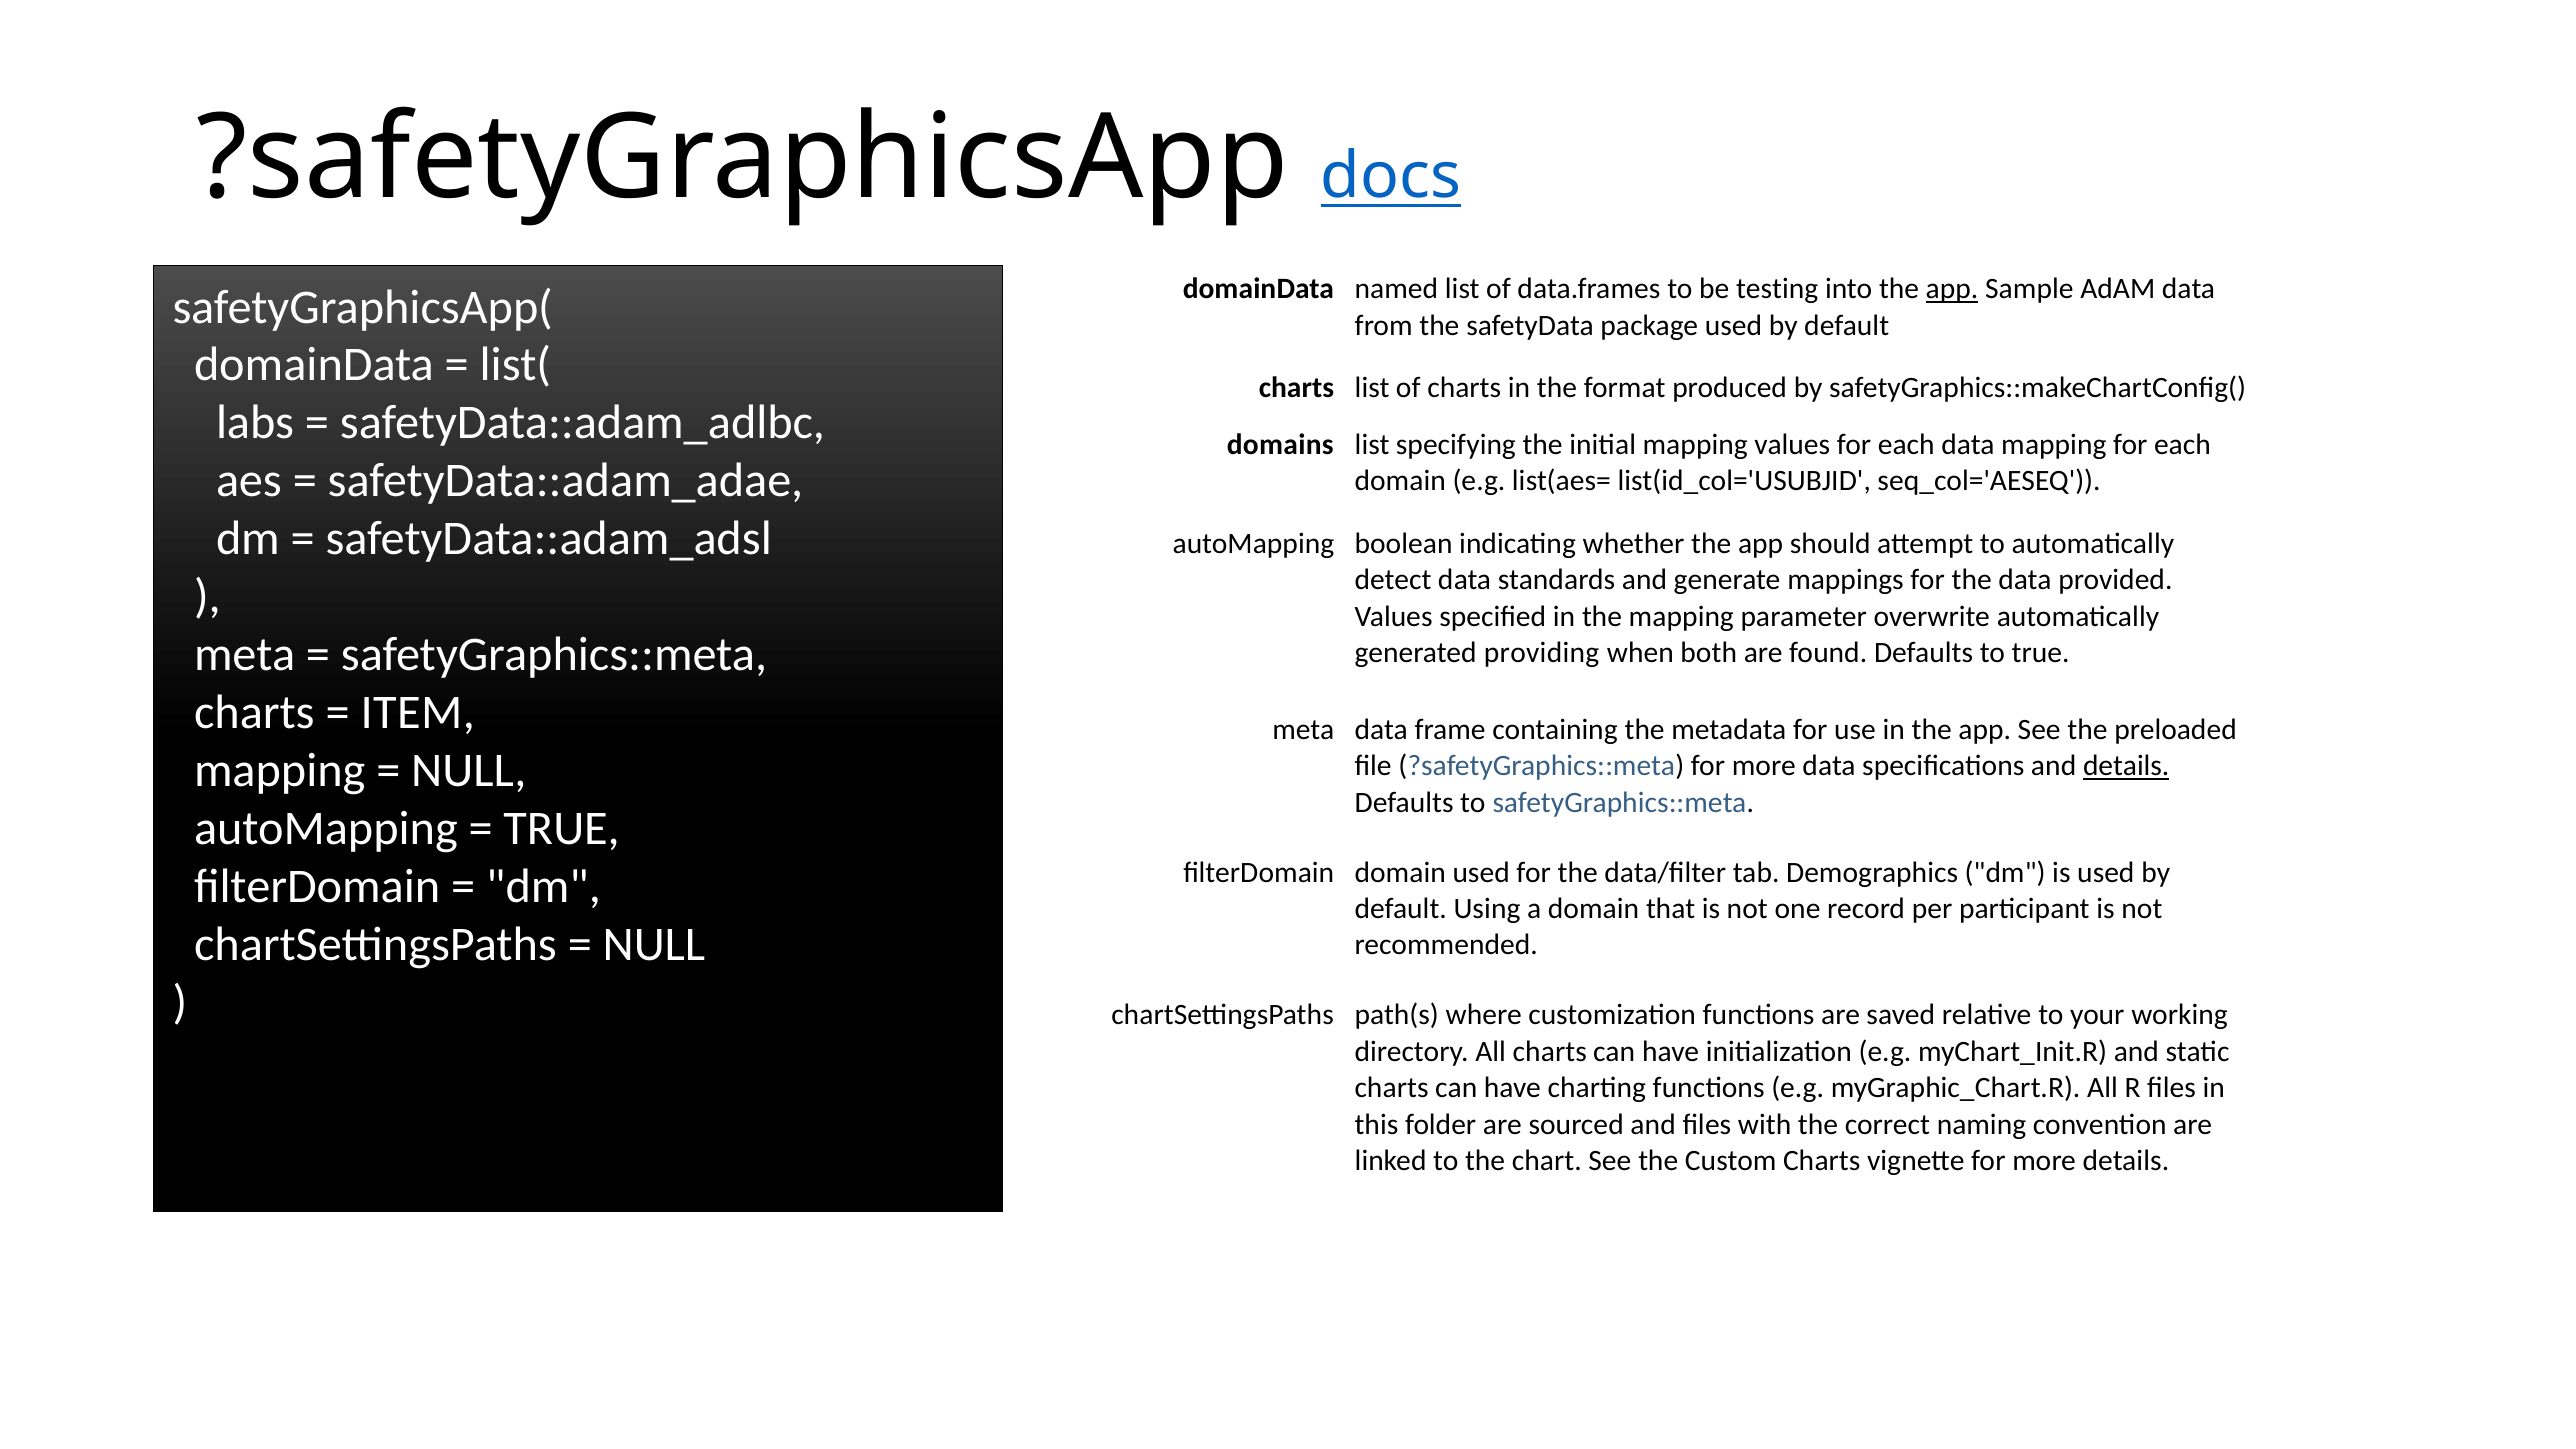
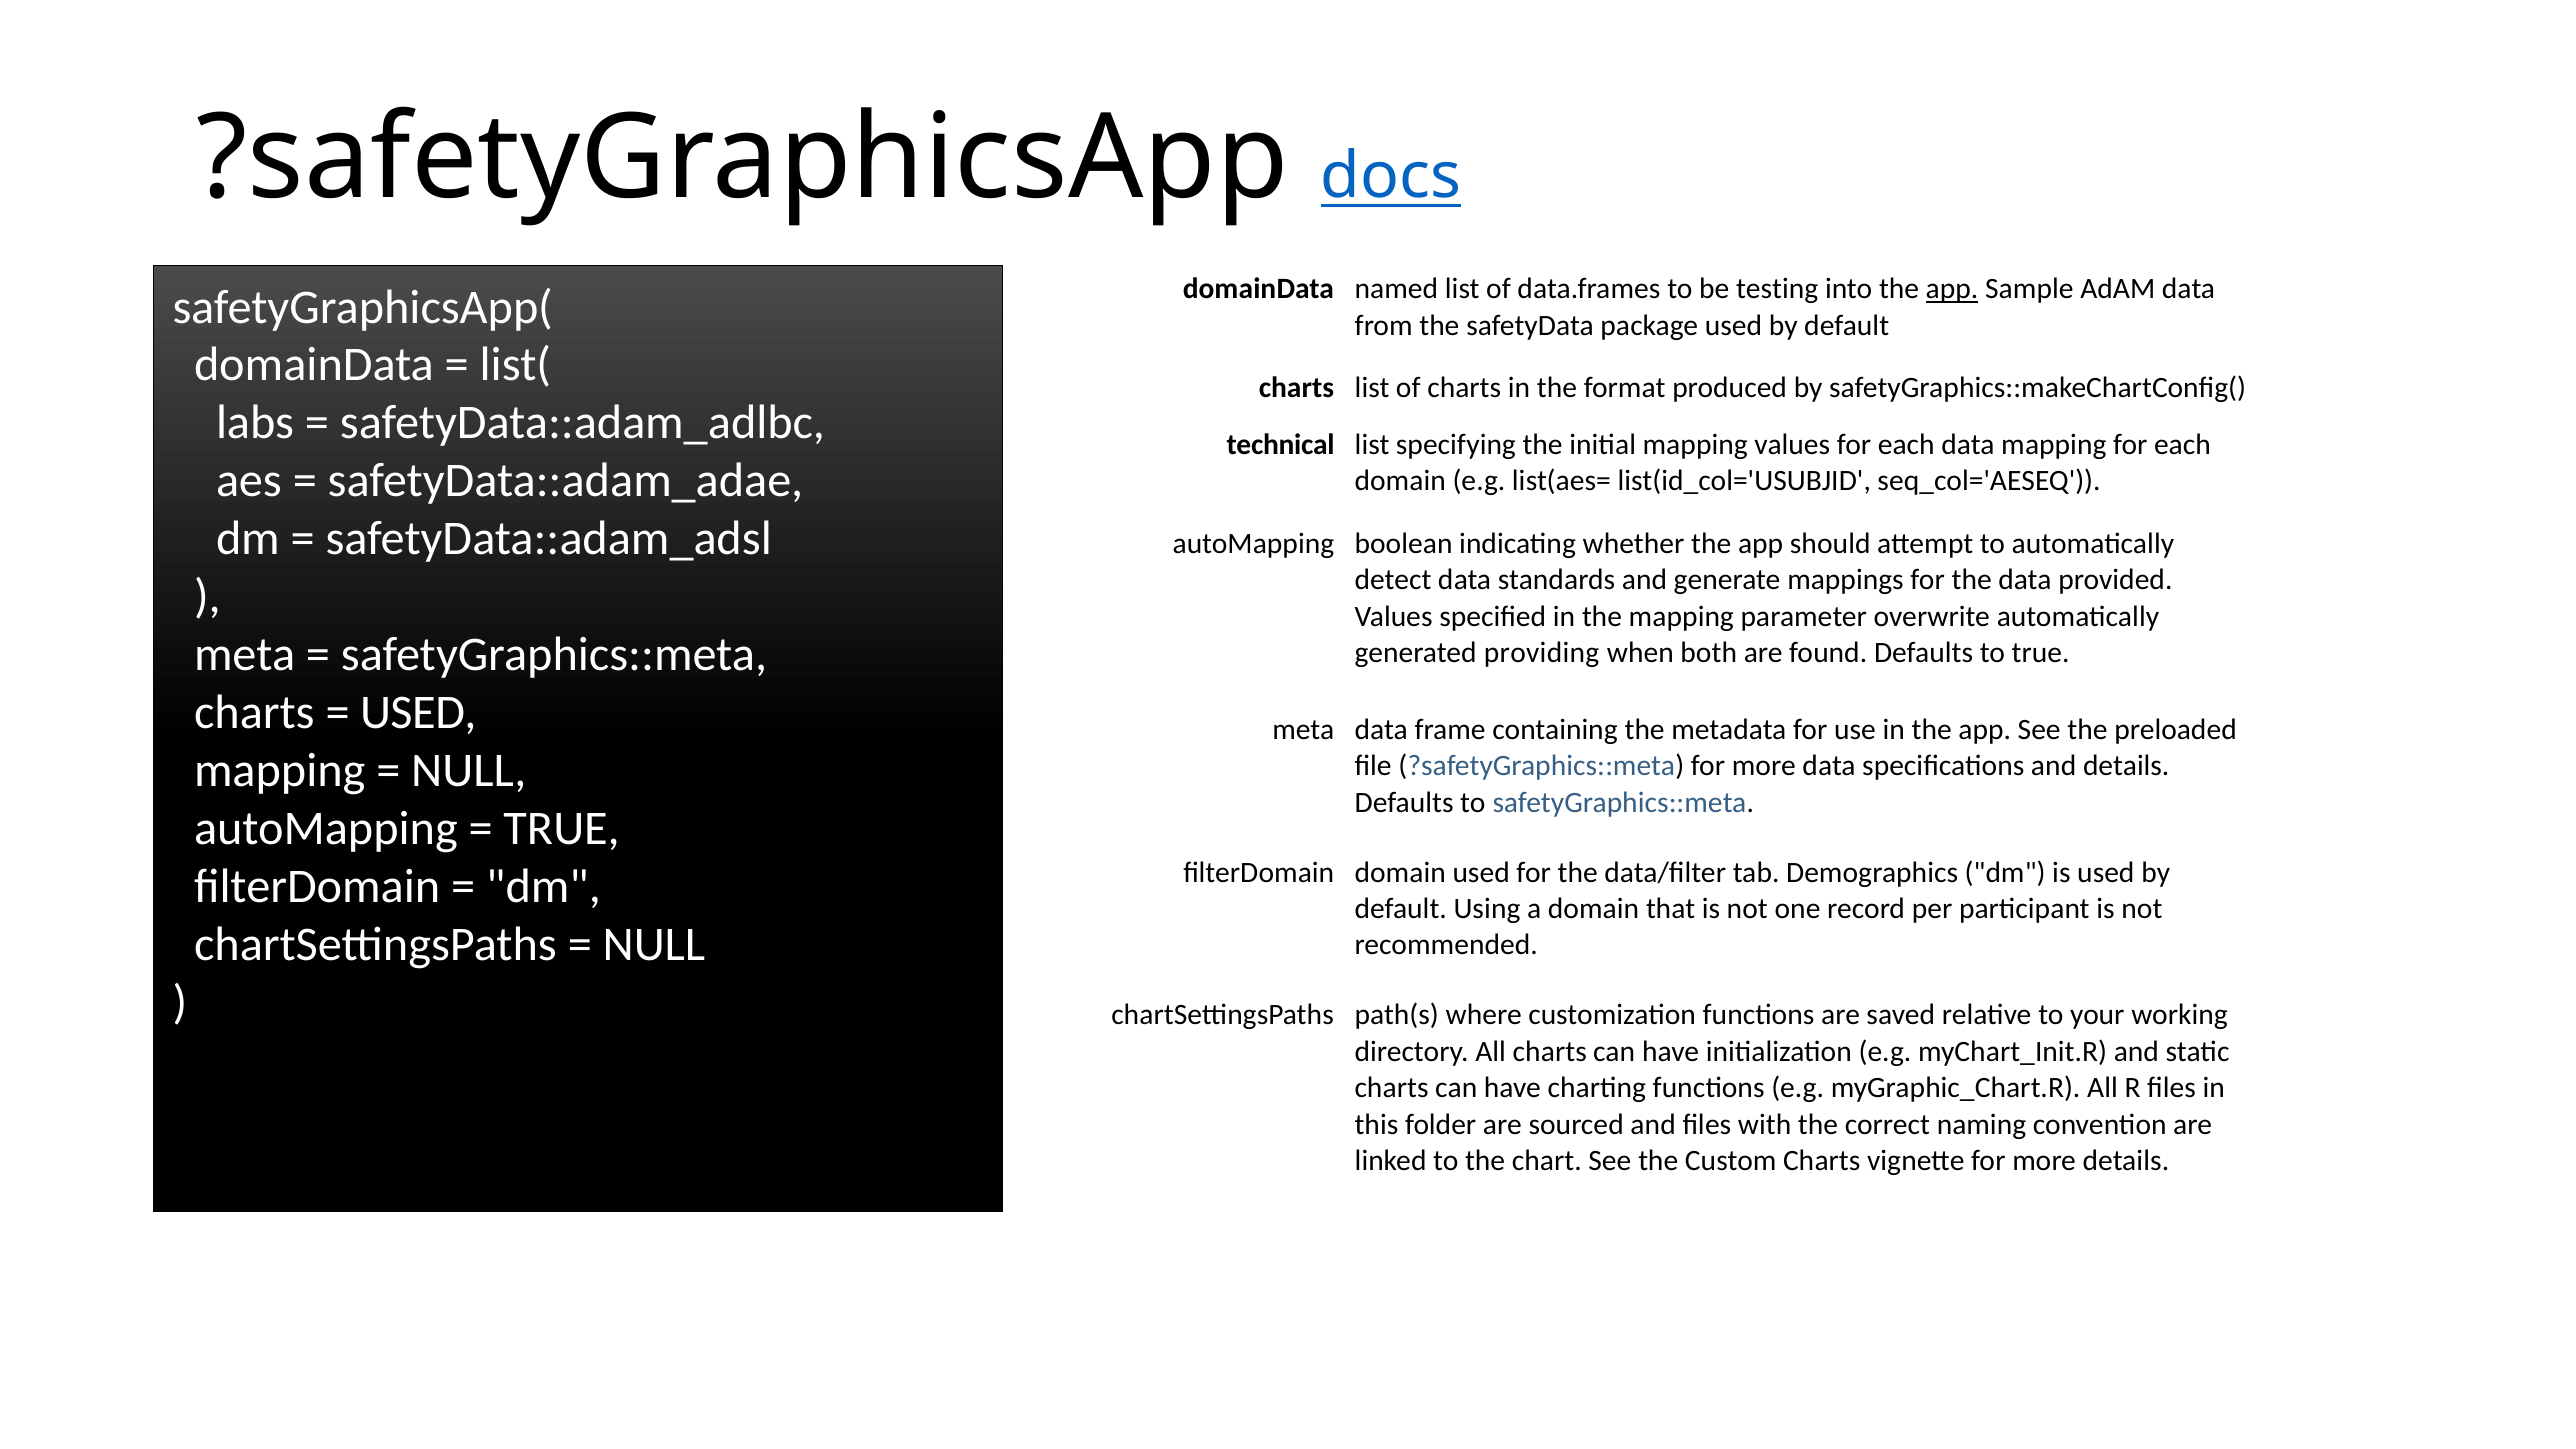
domains: domains -> technical (1281, 444)
ITEM: ITEM -> USED (418, 713)
details underline: present -> none (2126, 766)
